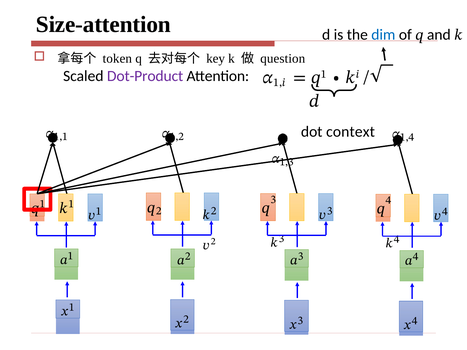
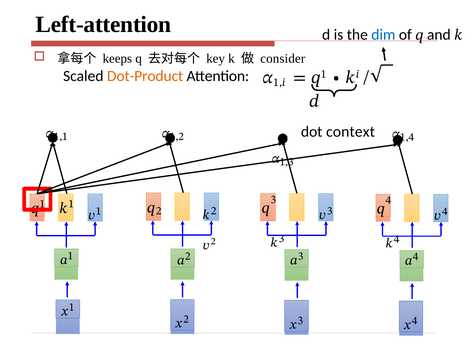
Size-attention: Size-attention -> Left-attention (103, 24)
token: token -> keeps (117, 59)
question: question -> consider (283, 59)
Dot-Product colour: purple -> orange (145, 76)
